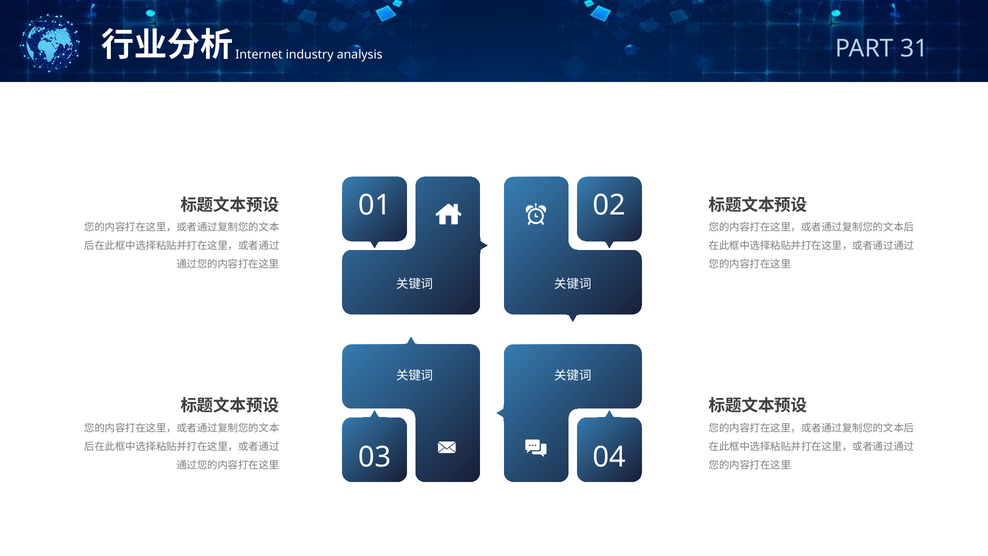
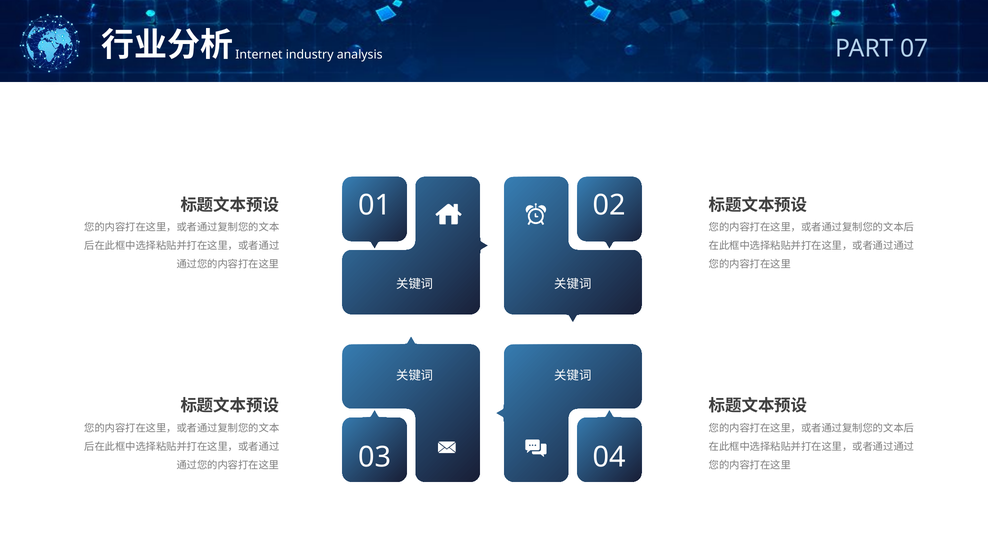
31: 31 -> 07 (914, 49)
